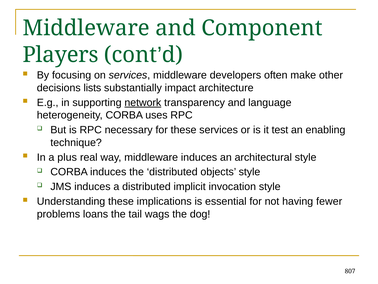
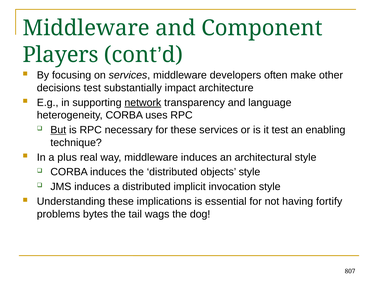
decisions lists: lists -> test (92, 88)
But underline: none -> present (58, 130)
fewer: fewer -> fortify (329, 201)
loans: loans -> bytes (96, 214)
